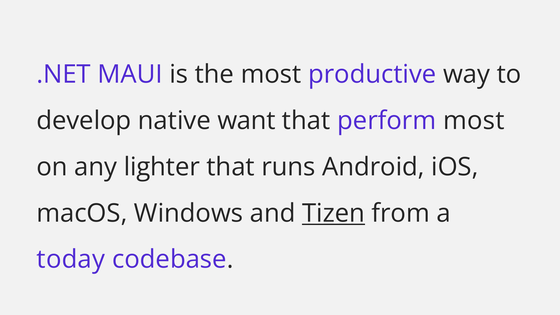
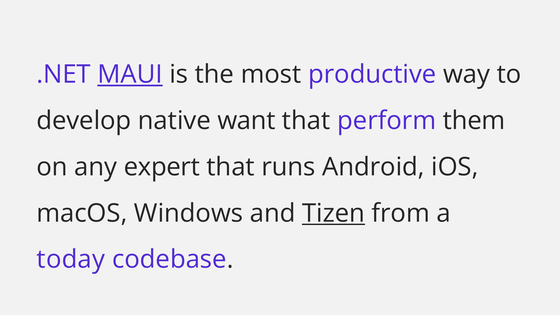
MAUI underline: none -> present (130, 74)
perform most: most -> them (474, 121)
lighter: lighter -> expert (162, 167)
